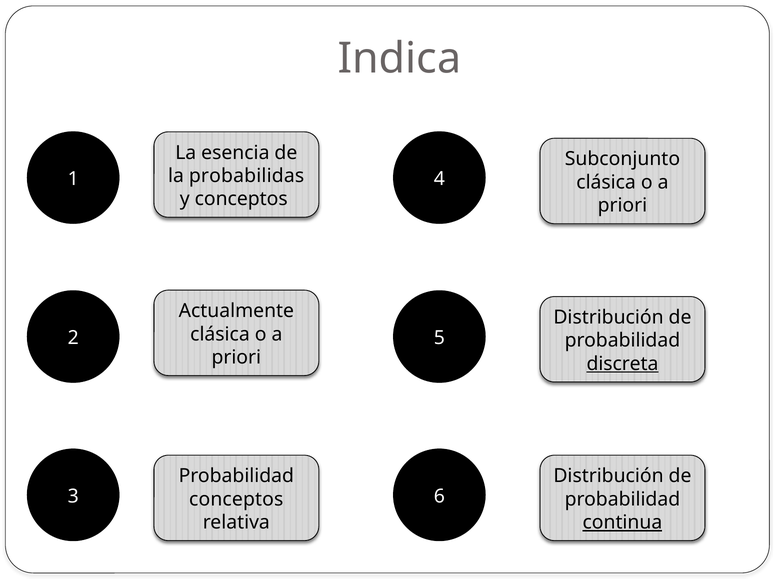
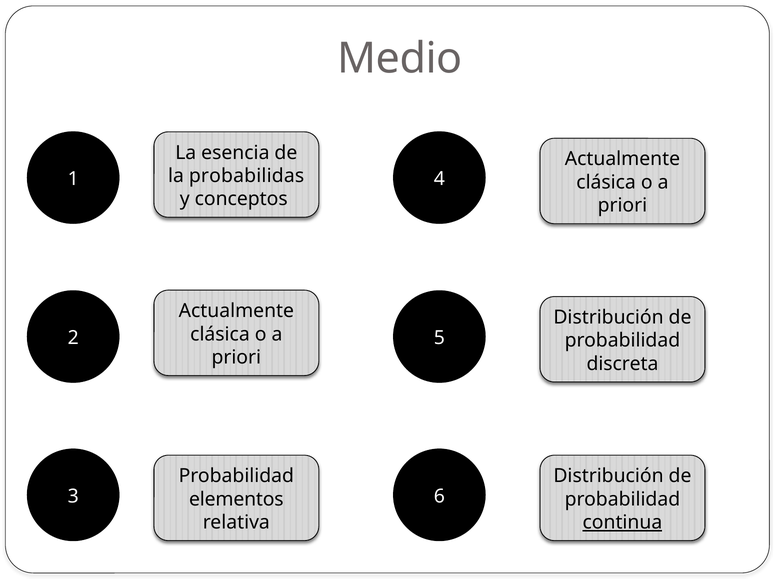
Indica: Indica -> Medio (400, 59)
Subconjunto: Subconjunto -> Actualmente (622, 159)
discreta underline: present -> none (622, 364)
conceptos: conceptos -> elementos (236, 499)
